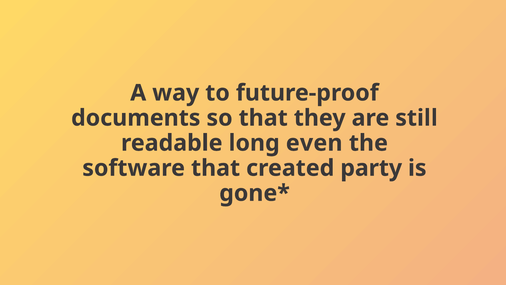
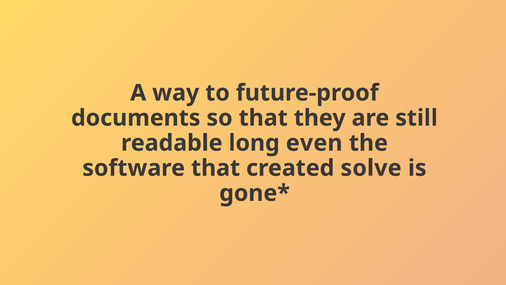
party: party -> solve (371, 168)
